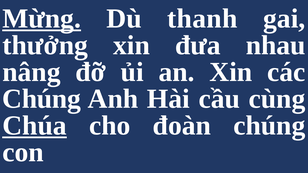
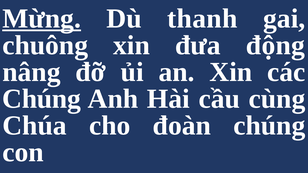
thưởng: thưởng -> chuông (45, 45)
nhau: nhau -> động (275, 45)
Chúa underline: present -> none (35, 126)
